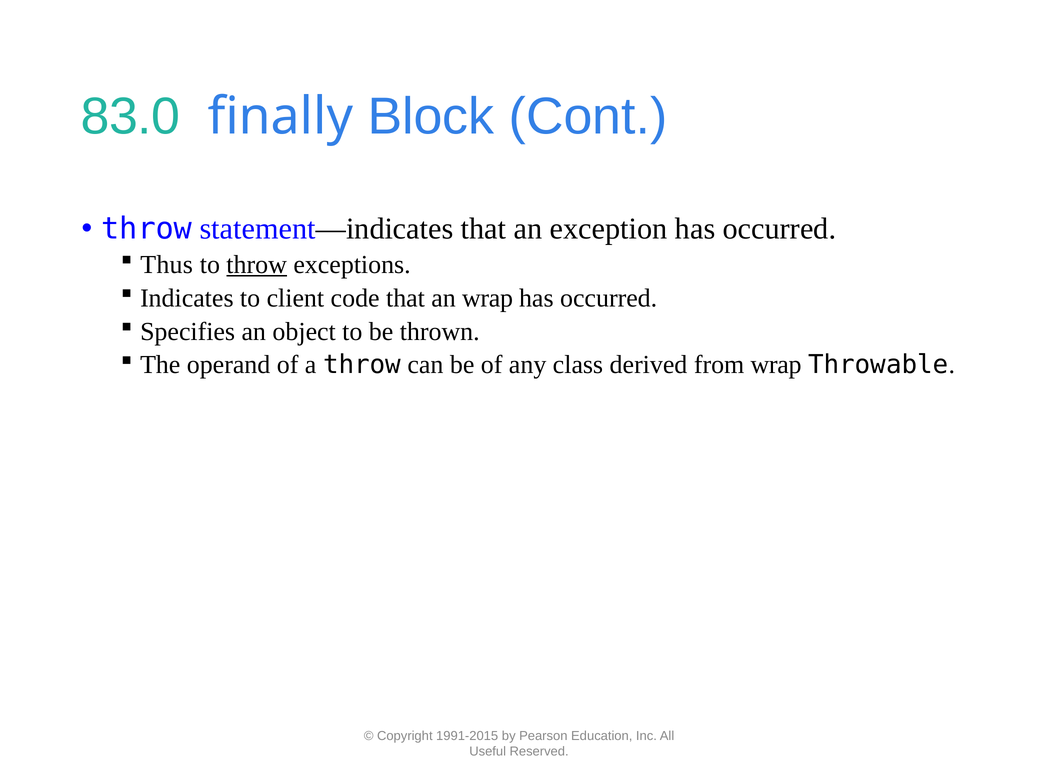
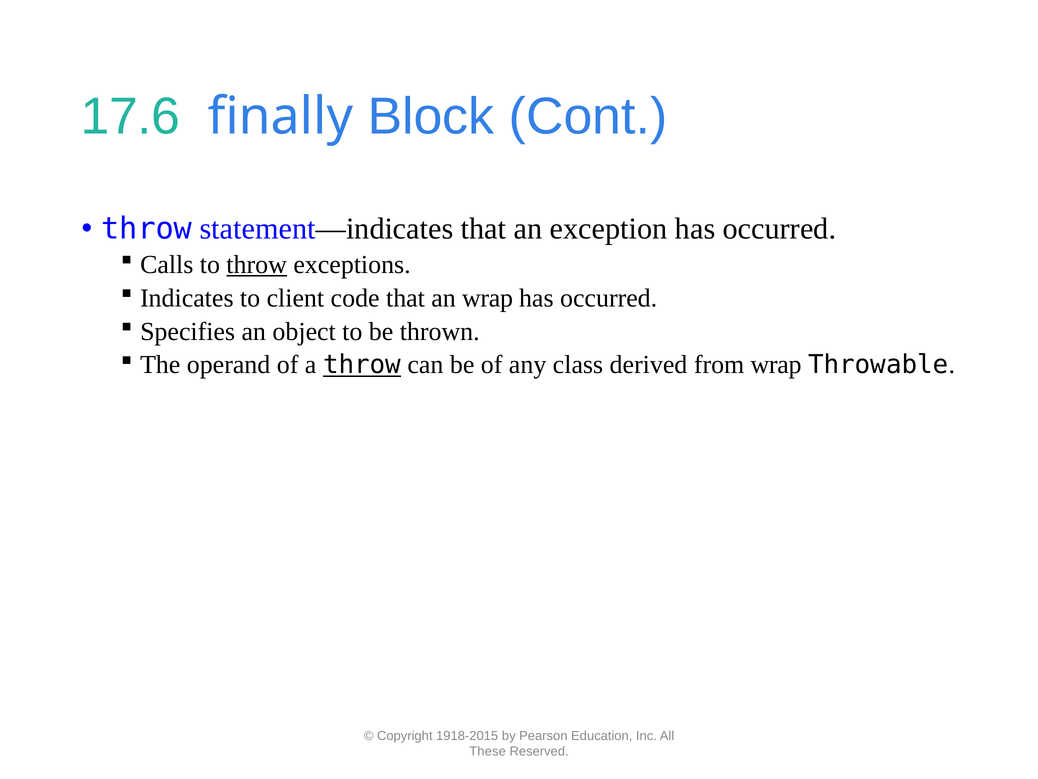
83.0: 83.0 -> 17.6 (130, 116)
Thus: Thus -> Calls (167, 264)
throw underline: none -> present (362, 365)
1991-2015: 1991-2015 -> 1918-2015 (467, 735)
Useful: Useful -> These (488, 751)
